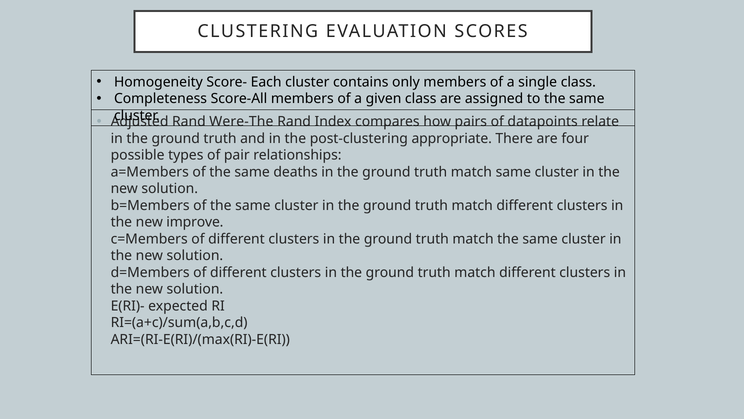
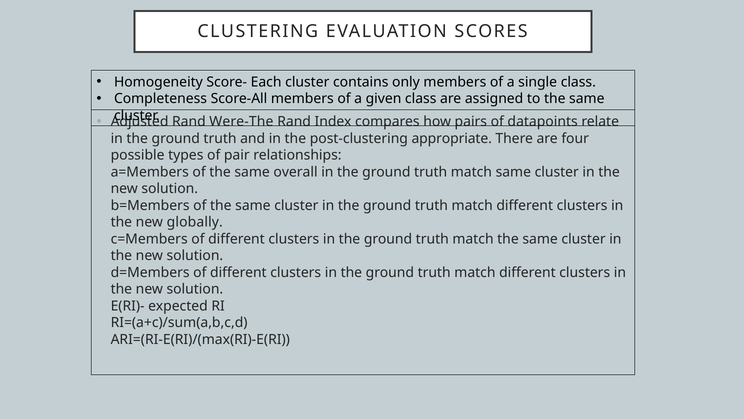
deaths: deaths -> overall (296, 172)
improve: improve -> globally (195, 222)
